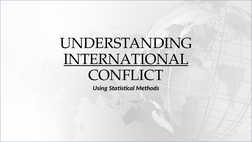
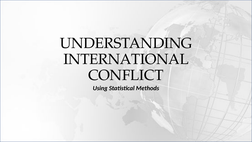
INTERNATIONAL underline: present -> none (126, 59)
